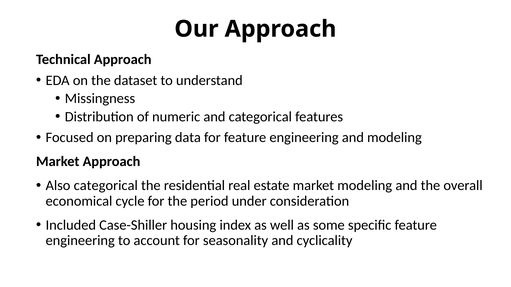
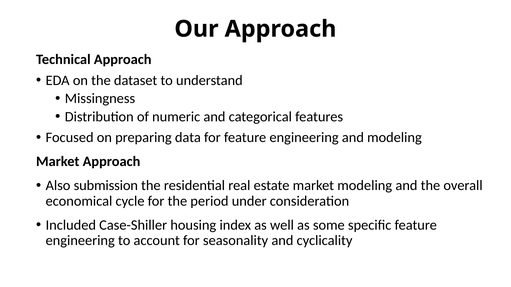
Also categorical: categorical -> submission (106, 186)
